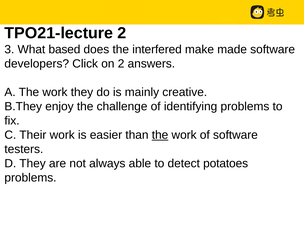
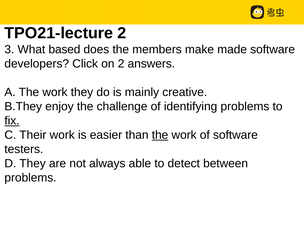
interfered: interfered -> members (157, 49)
fix underline: none -> present (12, 121)
potatoes: potatoes -> between (226, 163)
